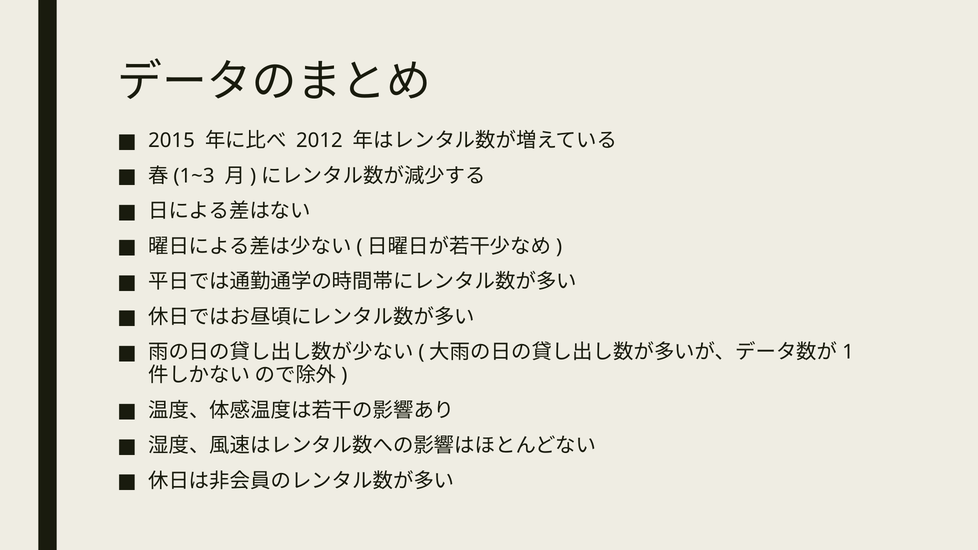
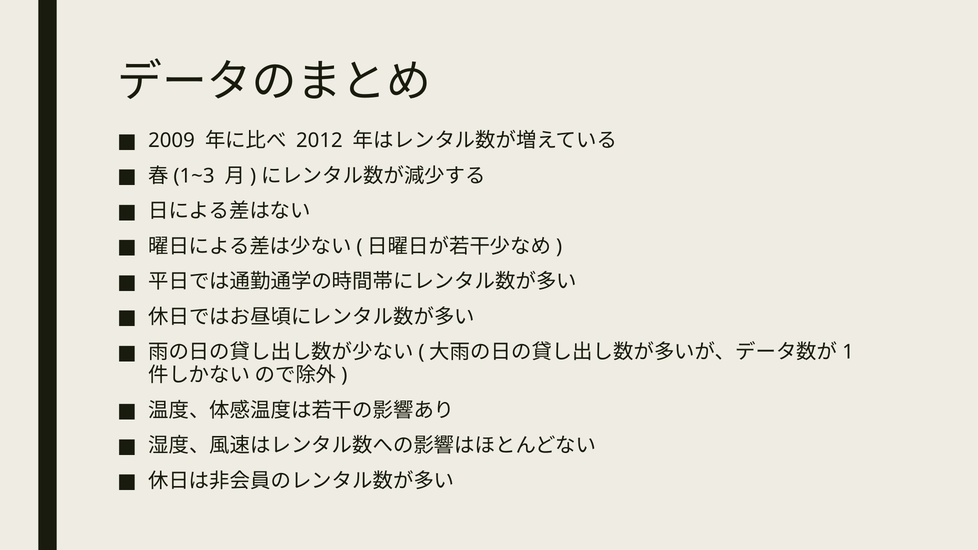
2015: 2015 -> 2009 (171, 141)
